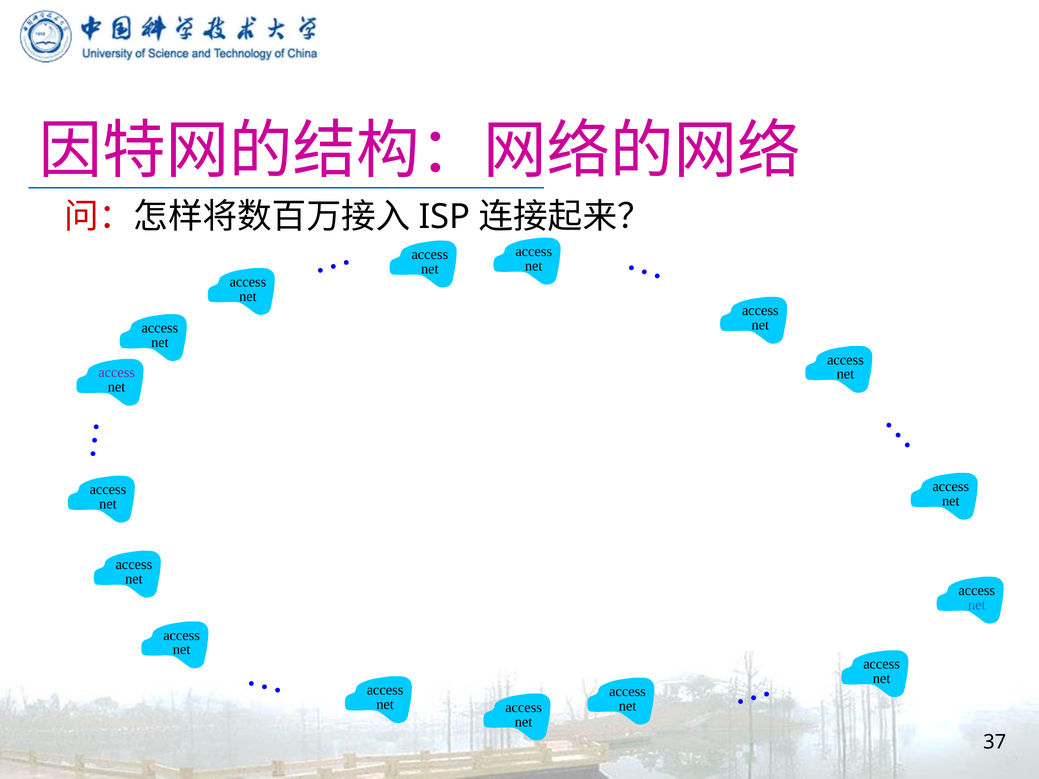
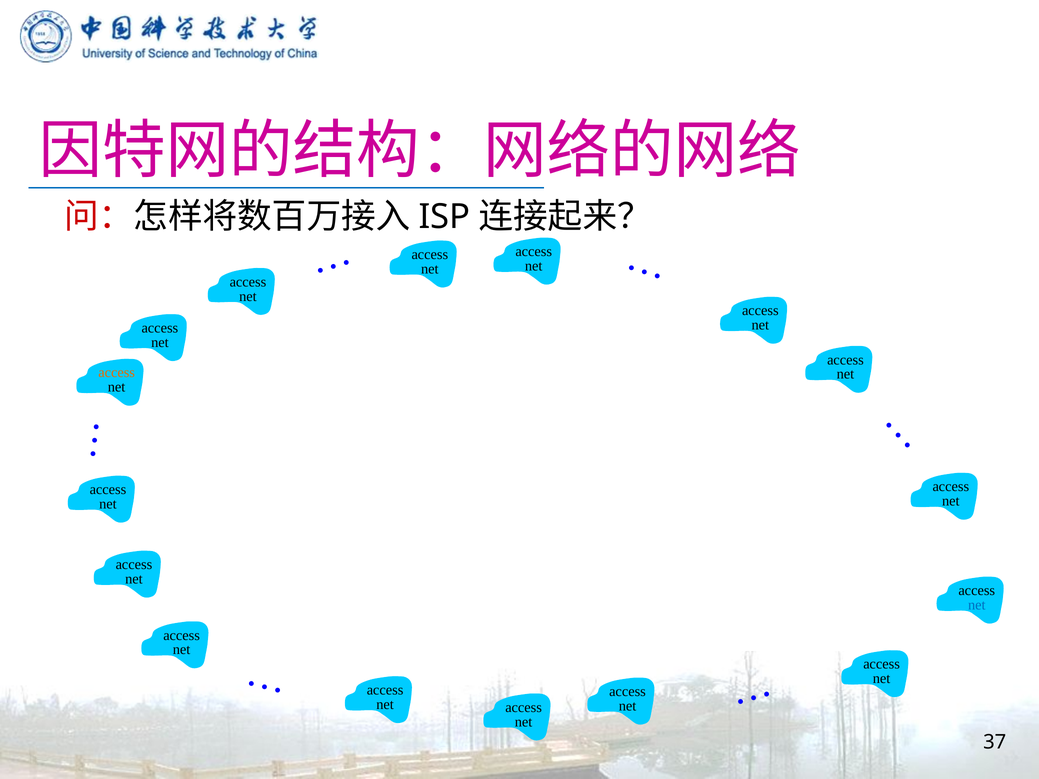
access colour: purple -> orange (117, 373)
